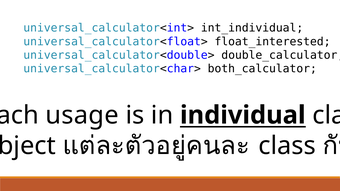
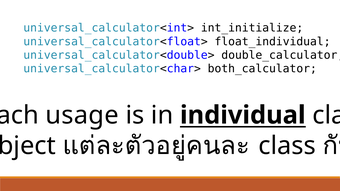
int_individual: int_individual -> int_initialize (252, 28)
float_interested: float_interested -> float_individual (273, 42)
